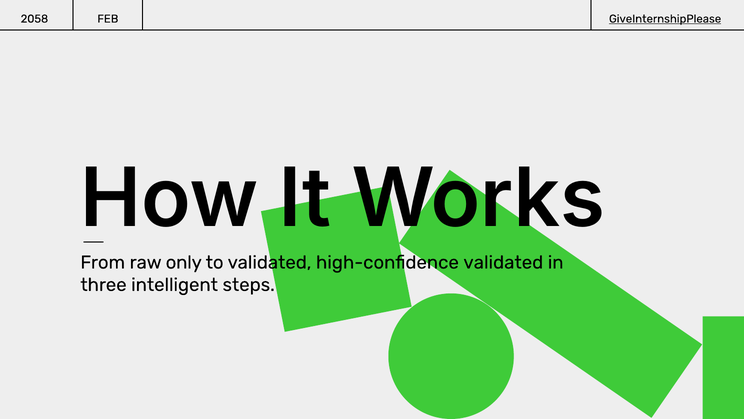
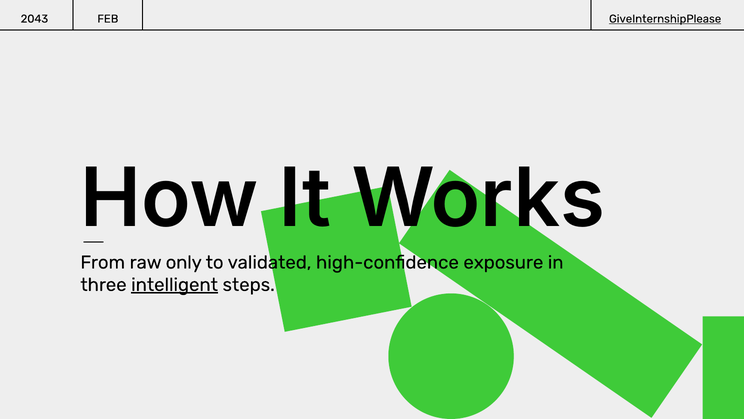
2058: 2058 -> 2043 (34, 19)
high-confidence validated: validated -> exposure (503, 262)
intelligent underline: none -> present (175, 284)
